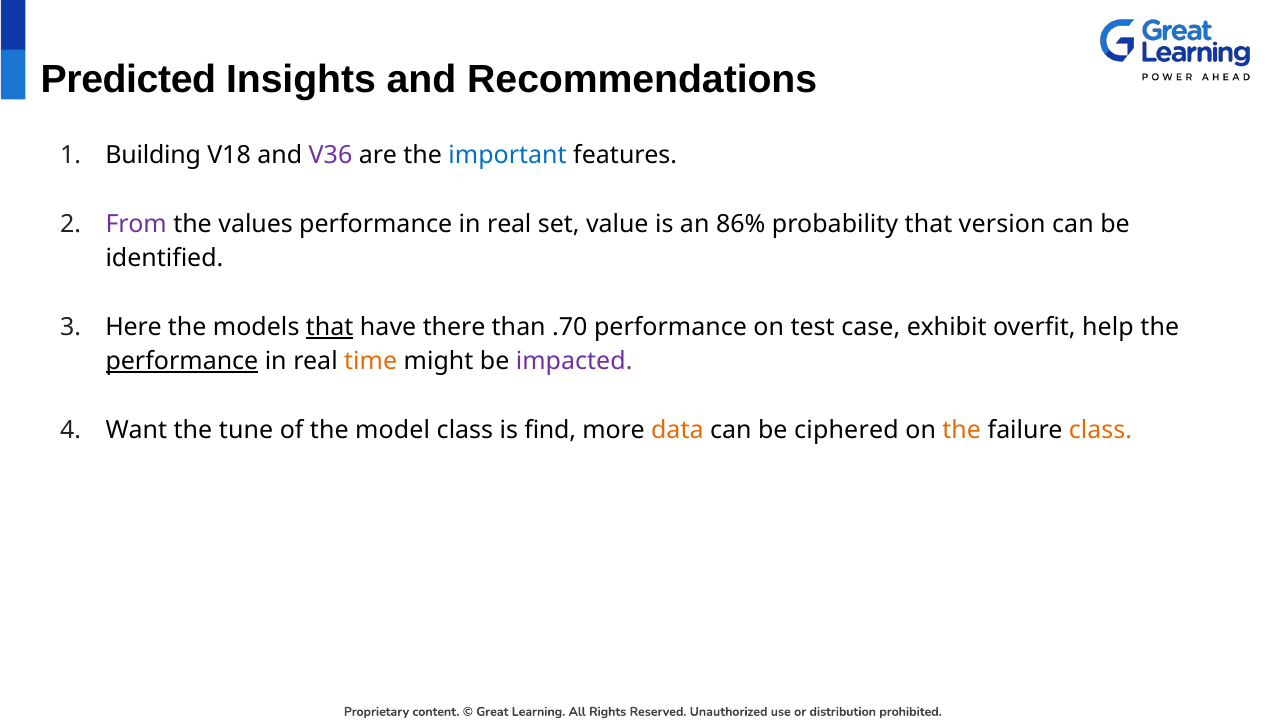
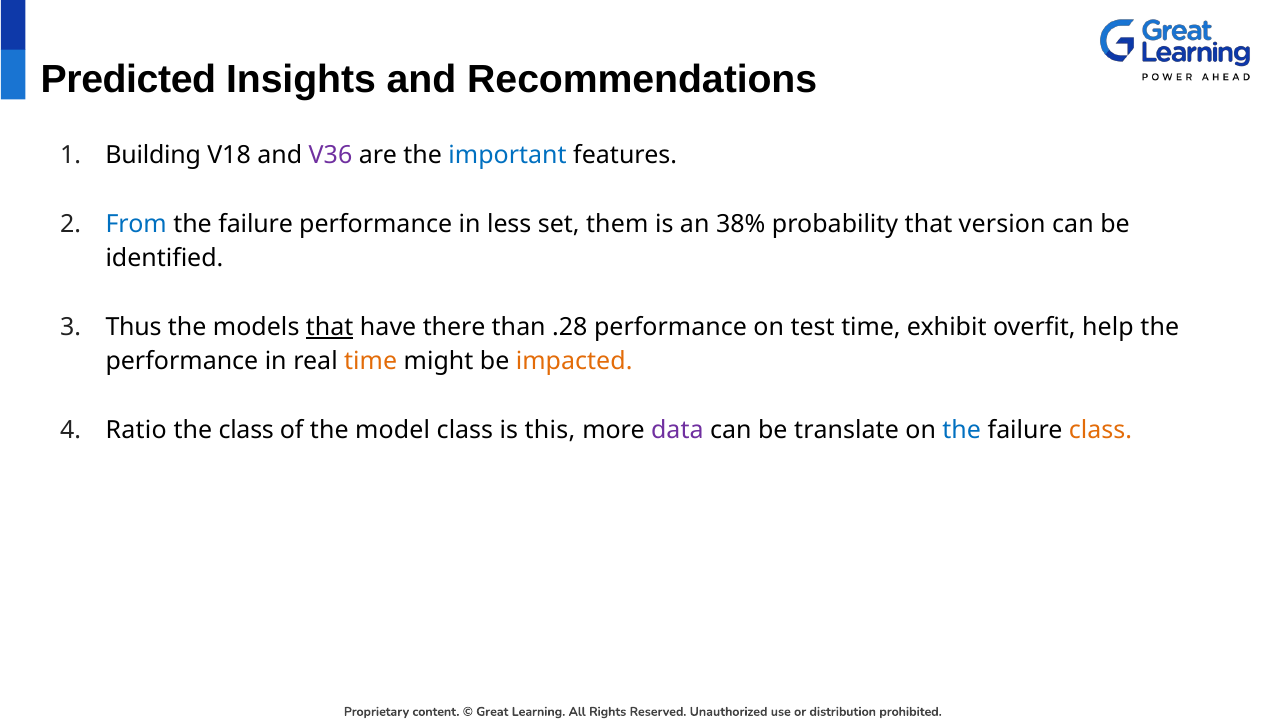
From colour: purple -> blue (136, 224)
values: values -> failure (256, 224)
real: real -> less (509, 224)
value: value -> them (617, 224)
86%: 86% -> 38% (741, 224)
Here: Here -> Thus (134, 327)
.70: .70 -> .28 (570, 327)
test case: case -> time (871, 327)
performance underline: present -> none (182, 362)
impacted colour: purple -> orange (574, 362)
Want: Want -> Ratio (136, 430)
the tune: tune -> class (246, 430)
find: find -> this (550, 430)
data colour: orange -> purple (677, 430)
ciphered: ciphered -> translate (847, 430)
the colour: orange -> blue (962, 430)
